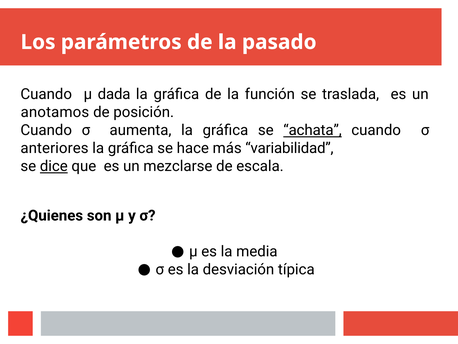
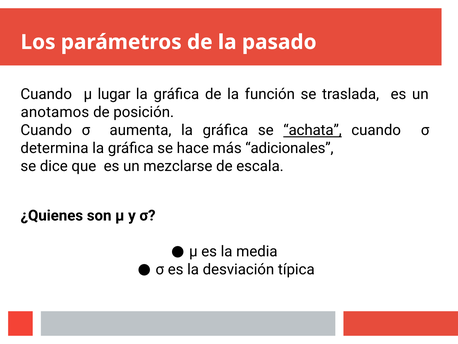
dada: dada -> lugar (114, 94)
anteriores: anteriores -> determina (55, 148)
variabilidad: variabilidad -> adicionales (289, 148)
dice underline: present -> none (54, 166)
